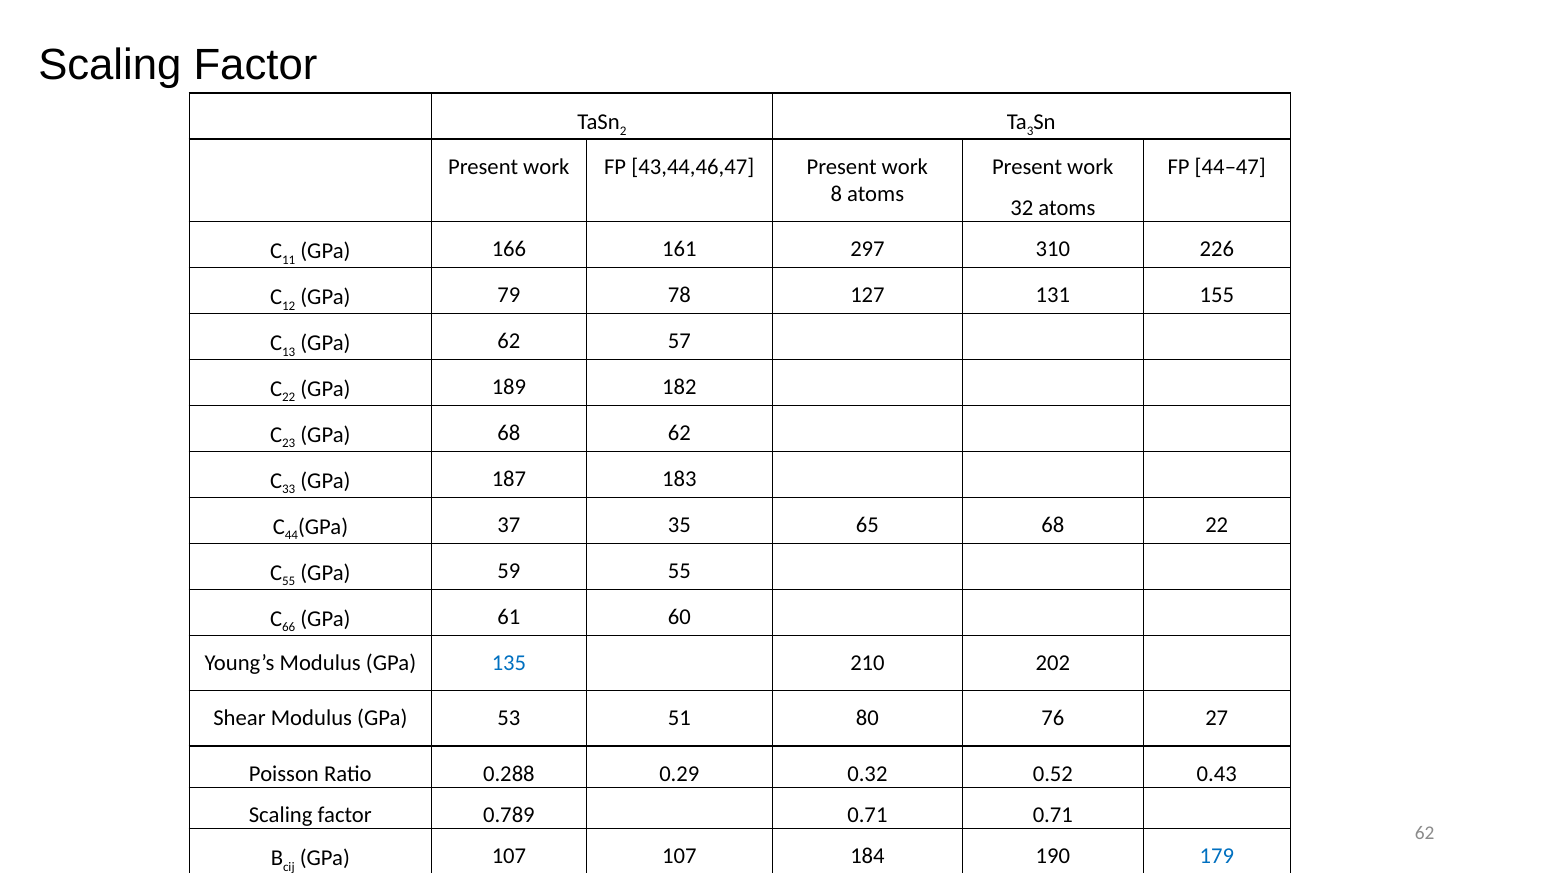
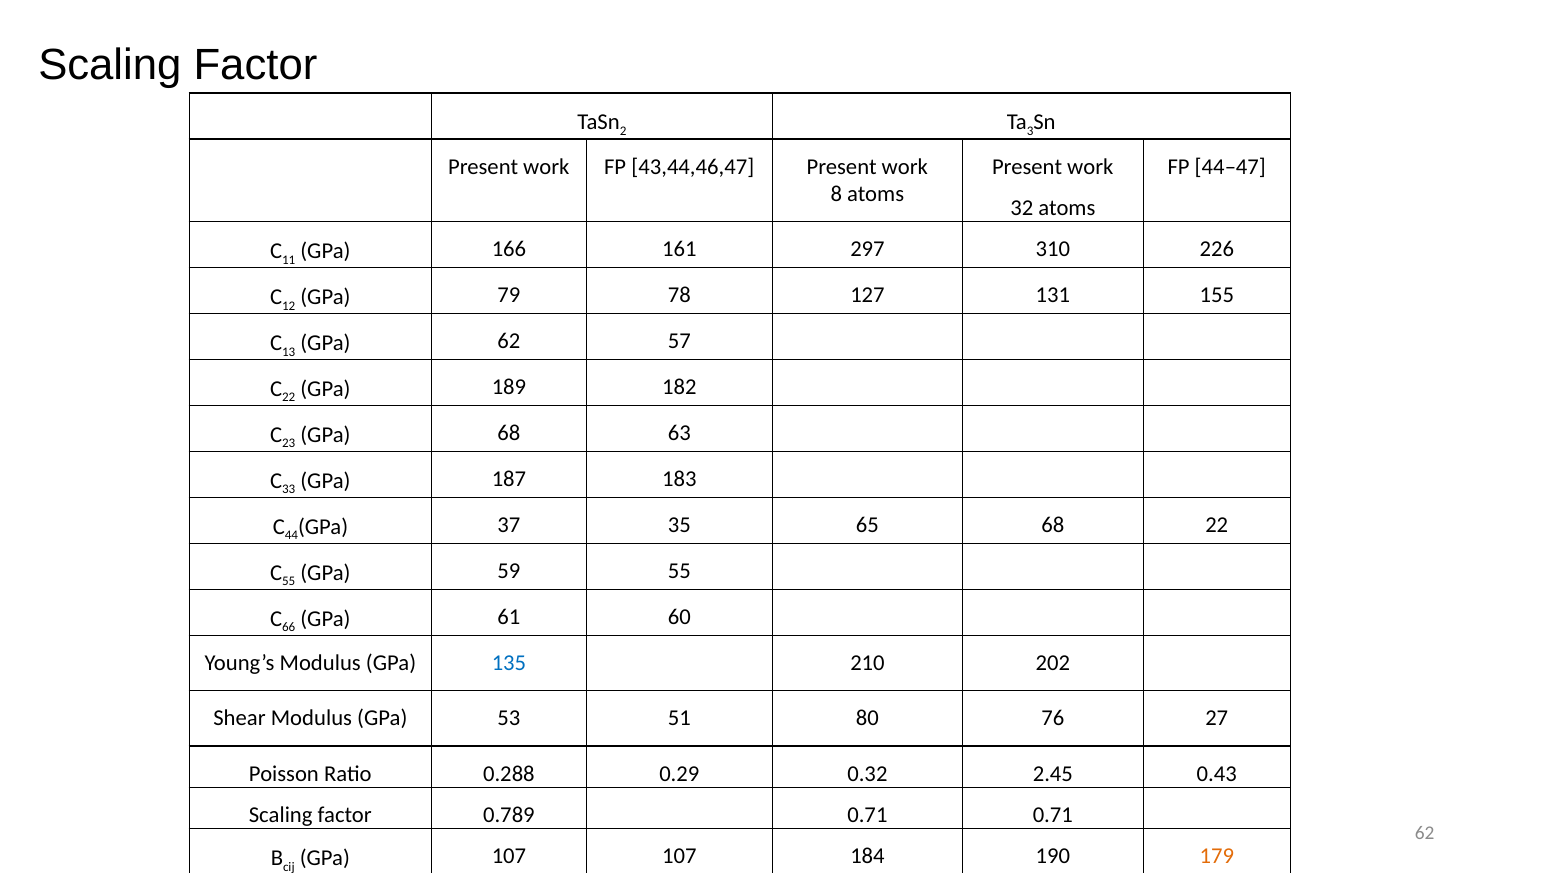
68 62: 62 -> 63 (679, 434)
0.52: 0.52 -> 2.45 (1053, 774)
179 colour: blue -> orange (1217, 857)
